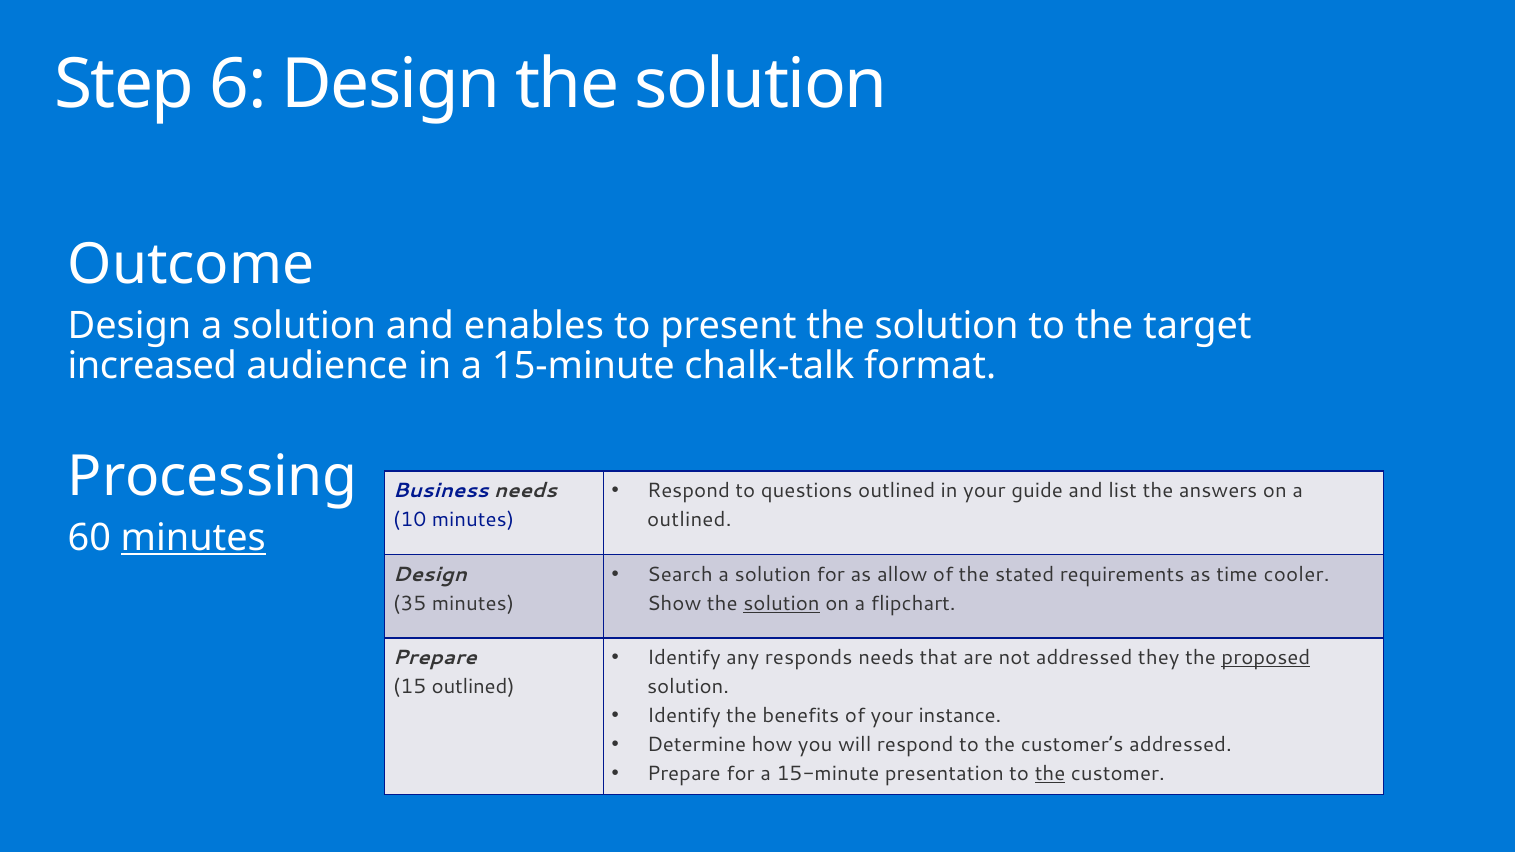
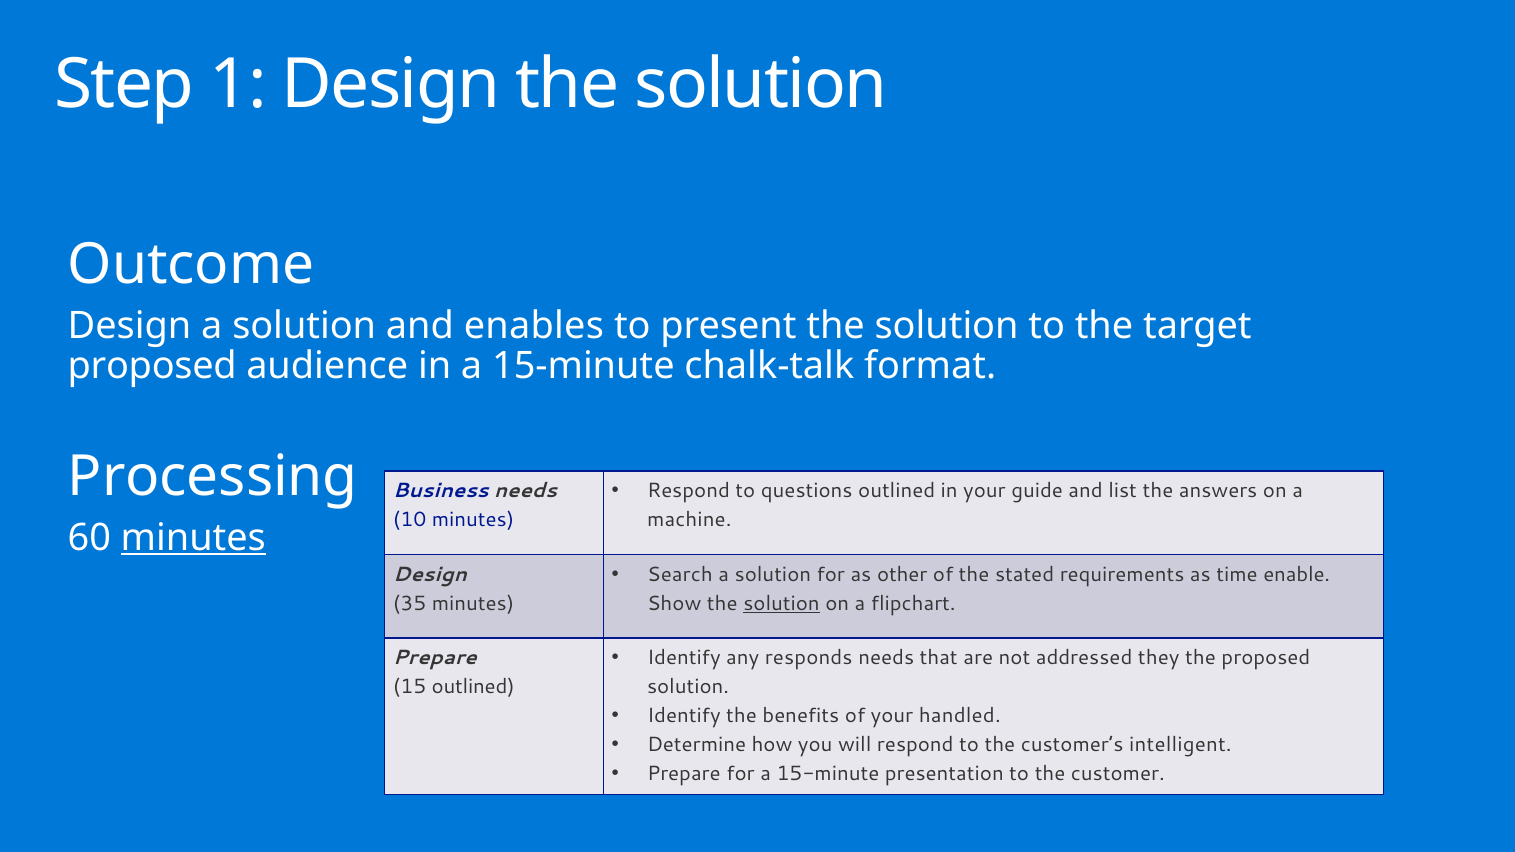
6: 6 -> 1 (238, 84)
increased: increased -> proposed (152, 366)
outlined: outlined -> machine (689, 520)
allow: allow -> other (902, 574)
cooler: cooler -> enable (1297, 574)
proposed underline: present -> none (1266, 658)
instance: instance -> handled (960, 716)
customer’s addressed: addressed -> intelligent (1180, 745)
the underline: present -> none (1050, 774)
